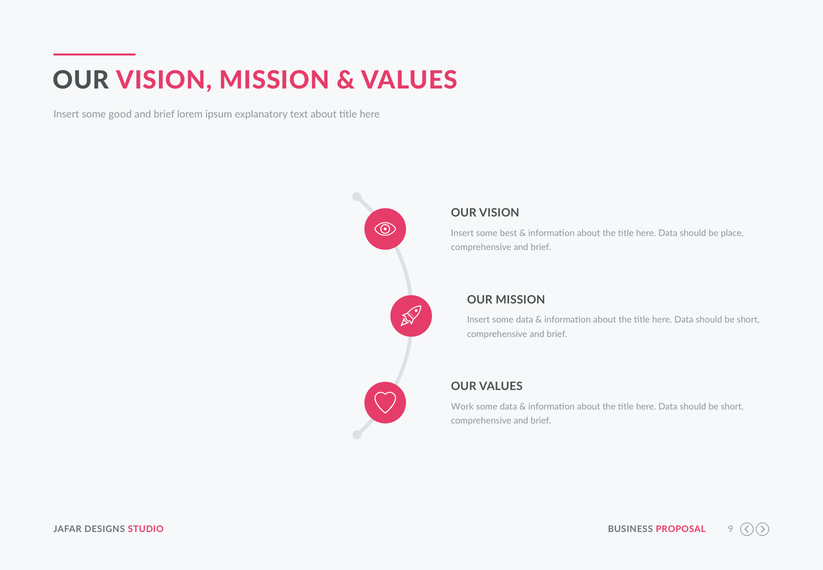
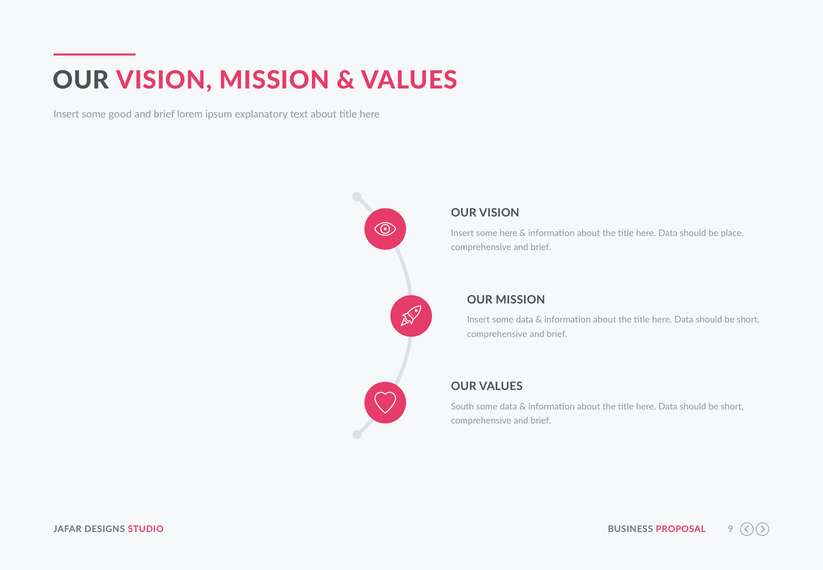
some best: best -> here (509, 233)
Work: Work -> South (462, 407)
